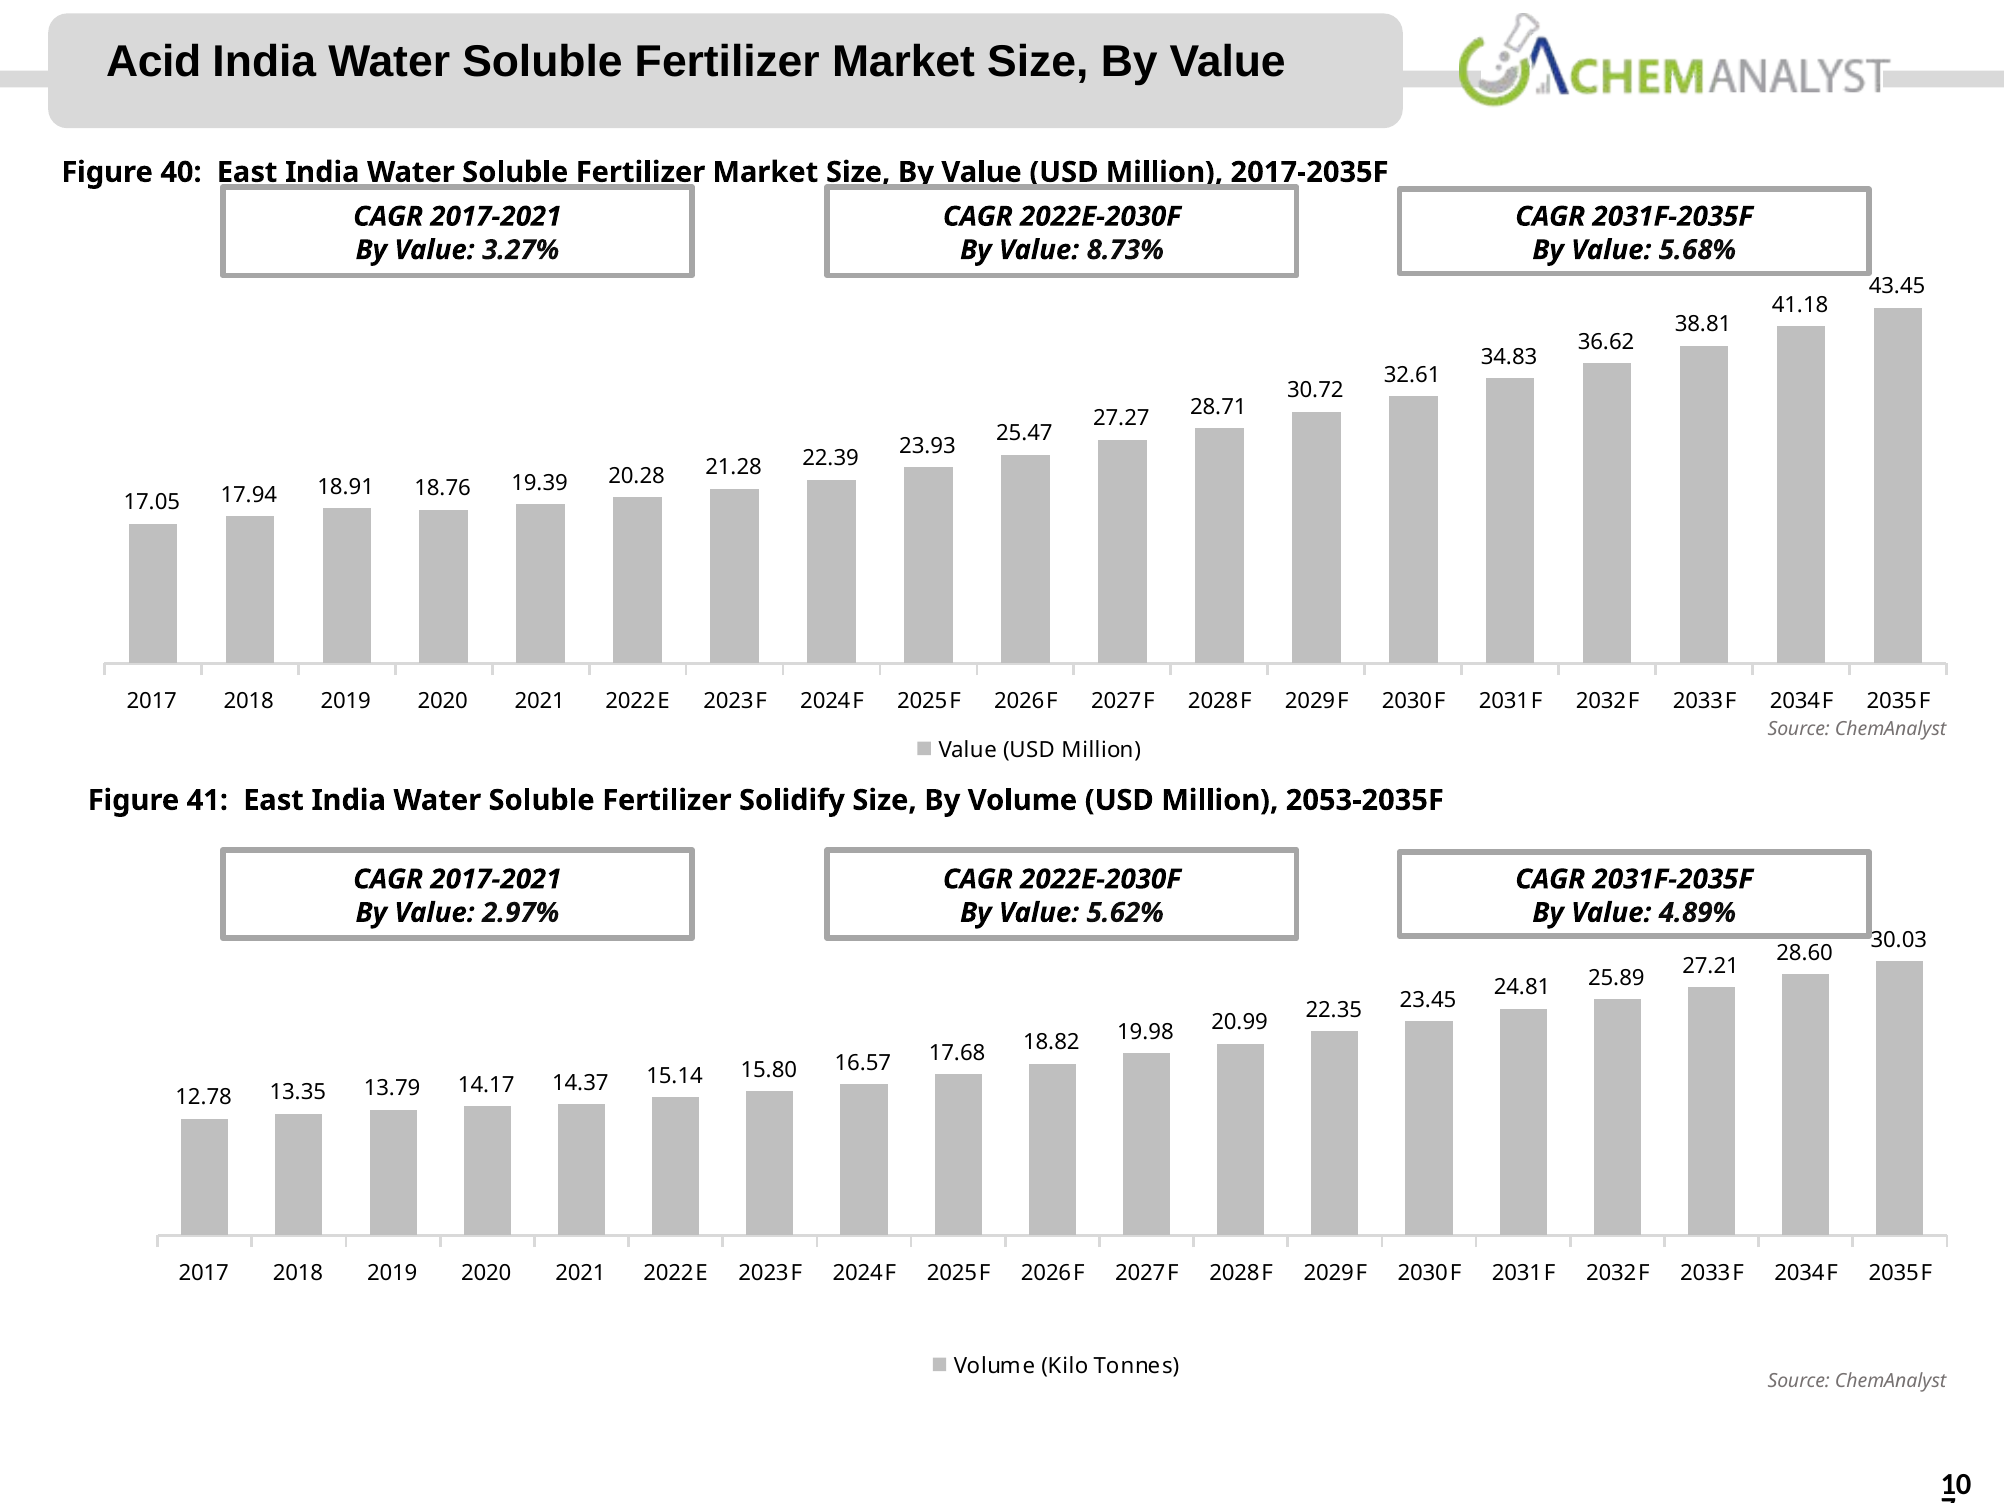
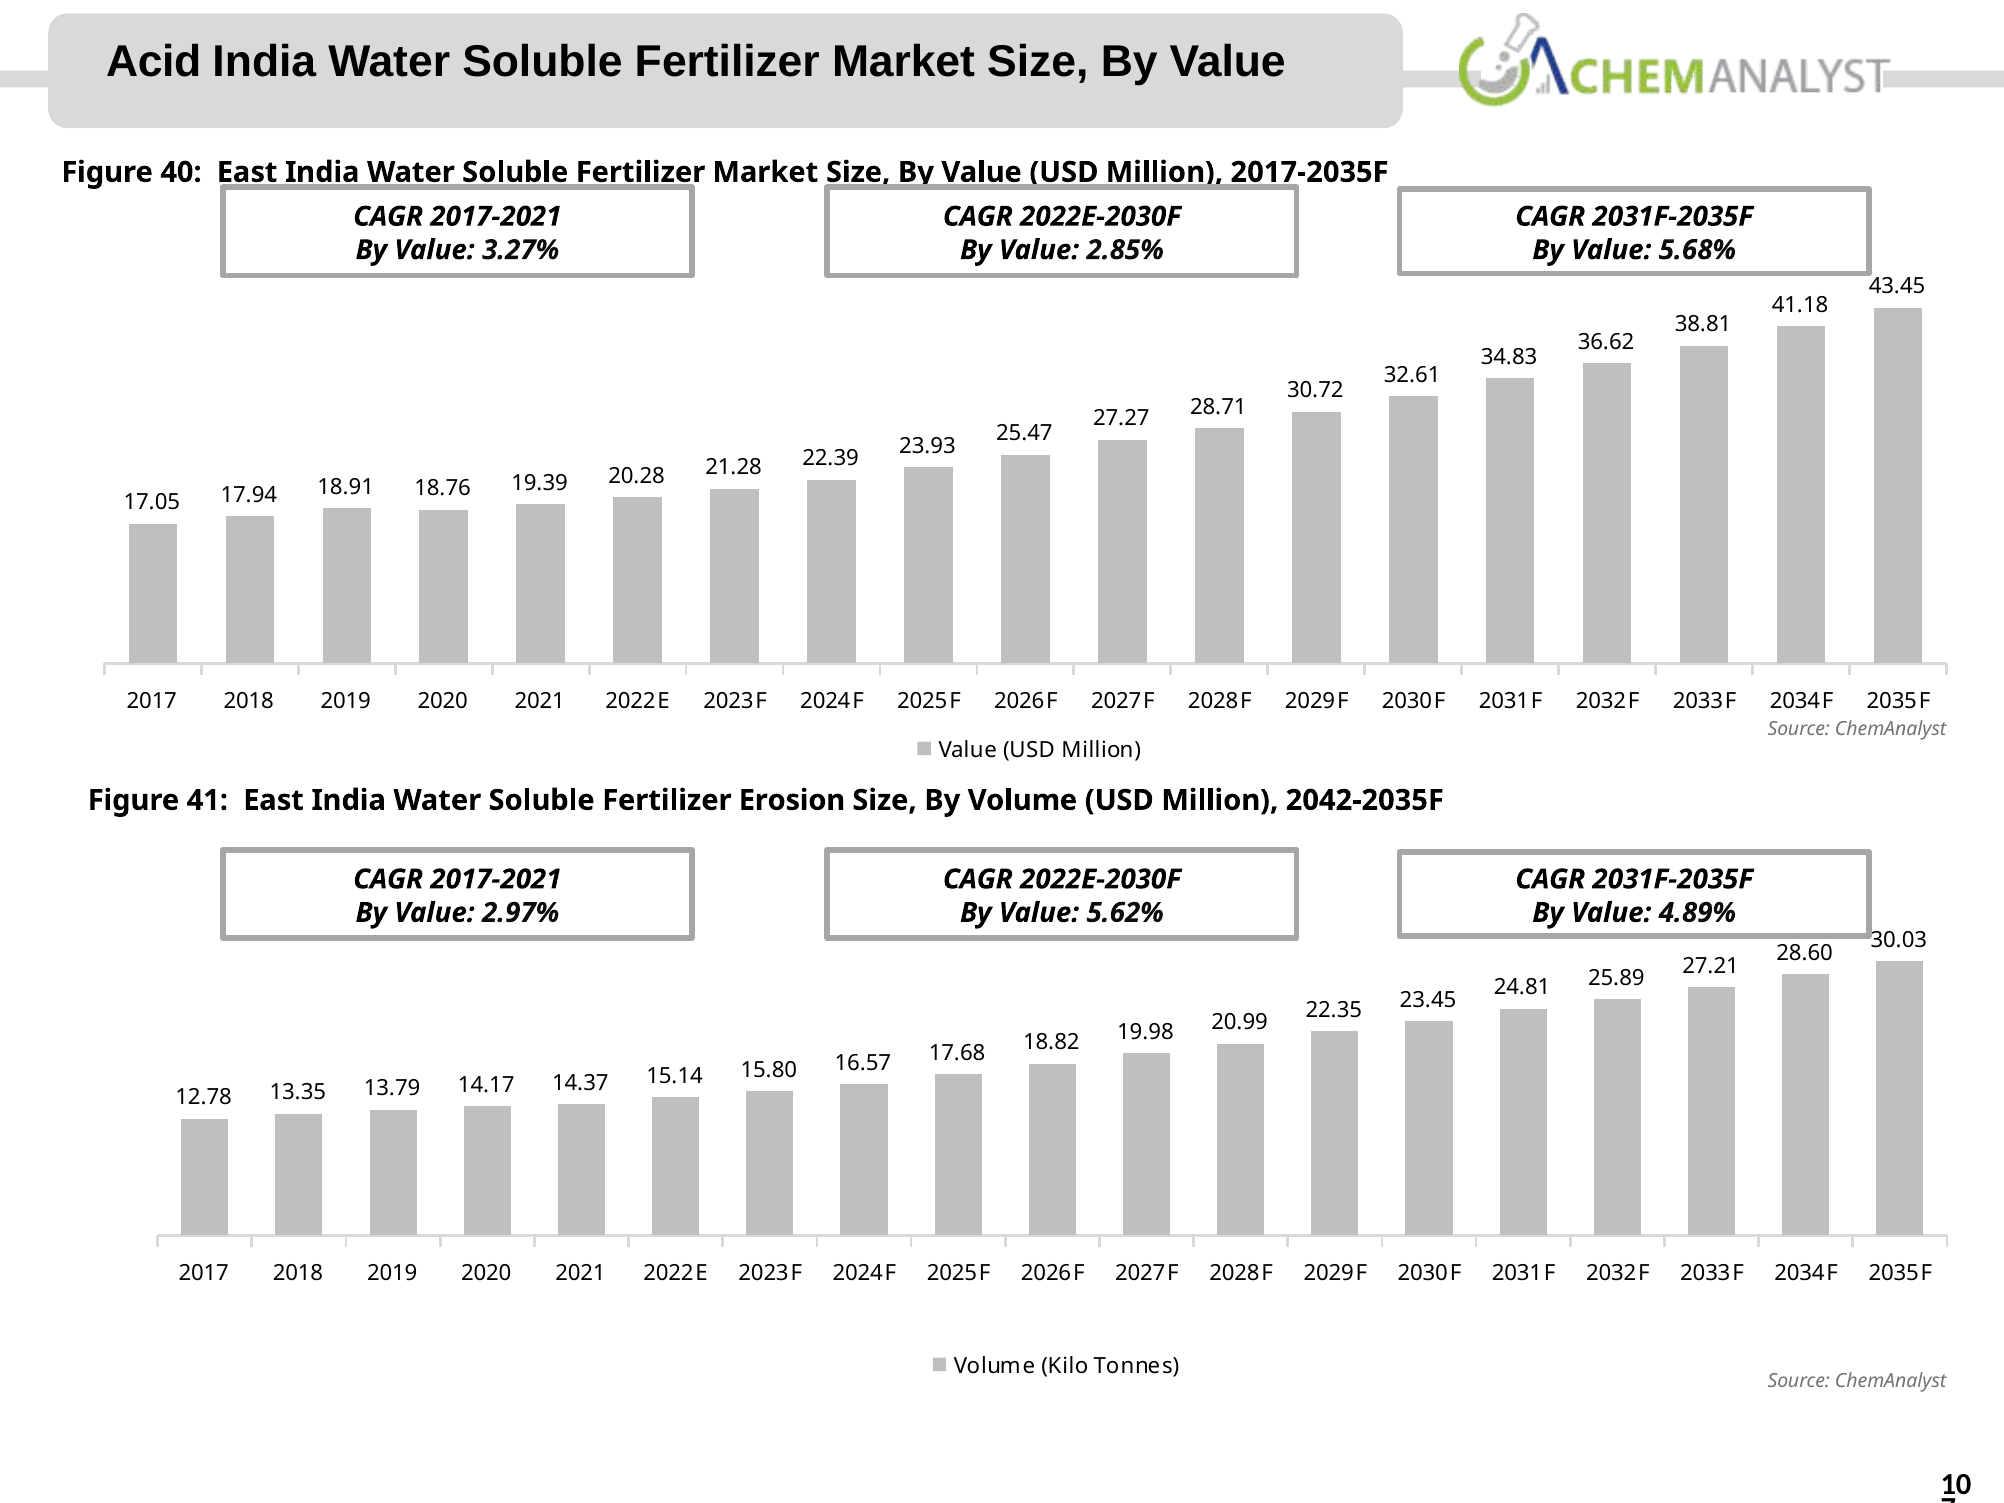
8.73%: 8.73% -> 2.85% (1125, 250)
Solidify: Solidify -> Erosion (792, 800)
2053-2035F: 2053-2035F -> 2042-2035F (1365, 800)
